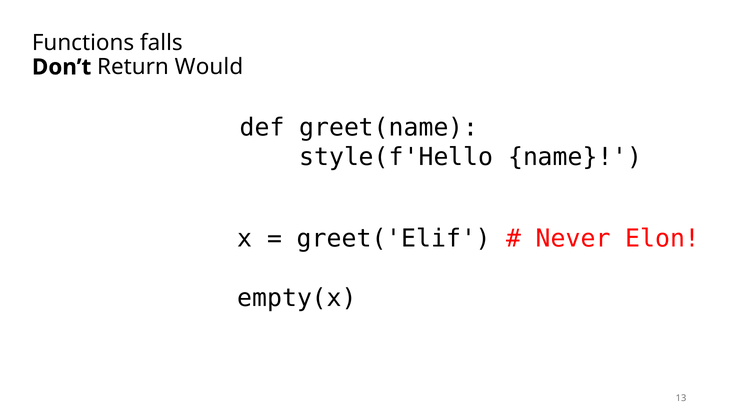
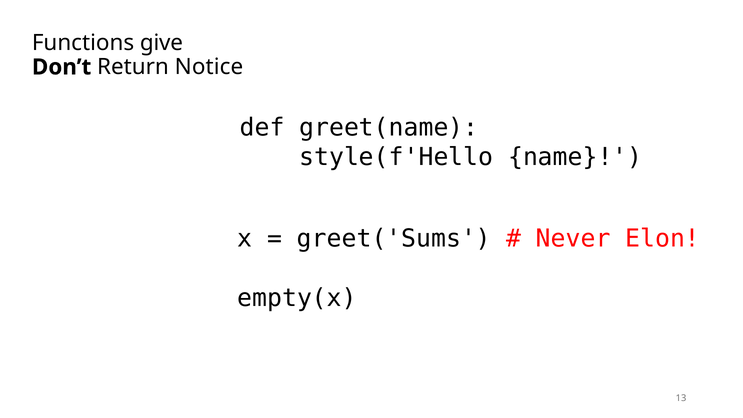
falls: falls -> give (161, 43)
Would: Would -> Notice (209, 67)
greet('Elif: greet('Elif -> greet('Sums (394, 239)
